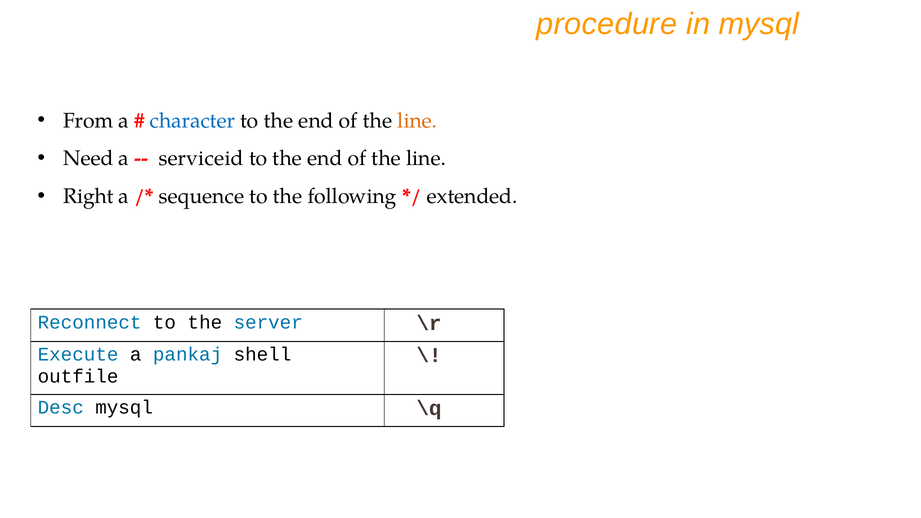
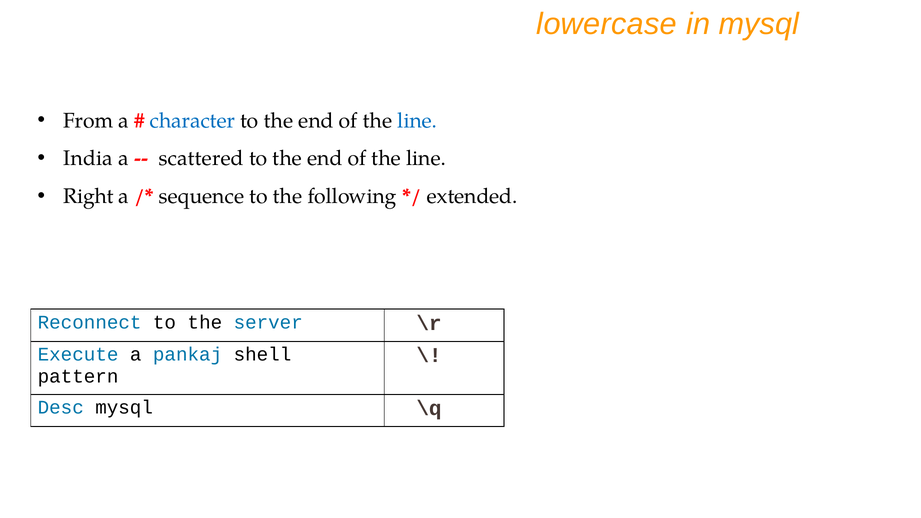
procedure: procedure -> lowercase (607, 24)
line colour: orange -> blue (417, 121)
Need: Need -> India (88, 159)
serviceid: serviceid -> scattered (201, 159)
outfile: outfile -> pattern (78, 376)
